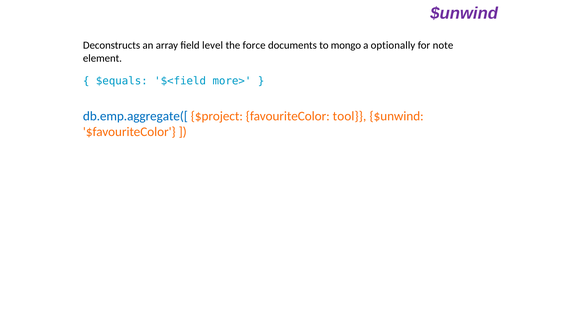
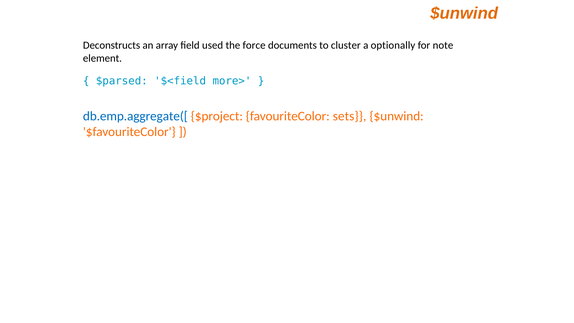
$unwind colour: purple -> orange (464, 13)
level: level -> used (213, 45)
mongo: mongo -> cluster (346, 45)
$equals: $equals -> $parsed (122, 81)
tool: tool -> sets (350, 116)
